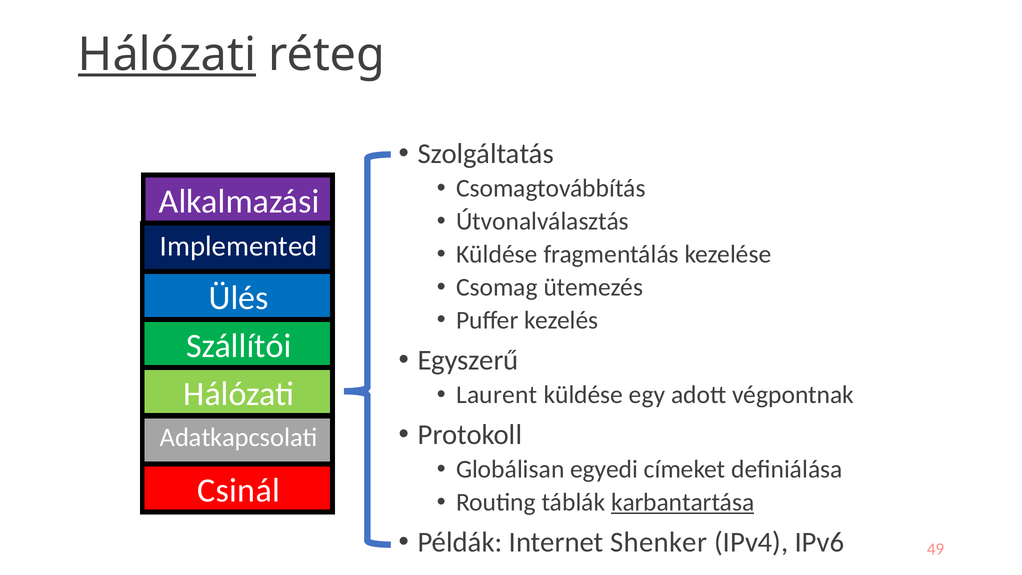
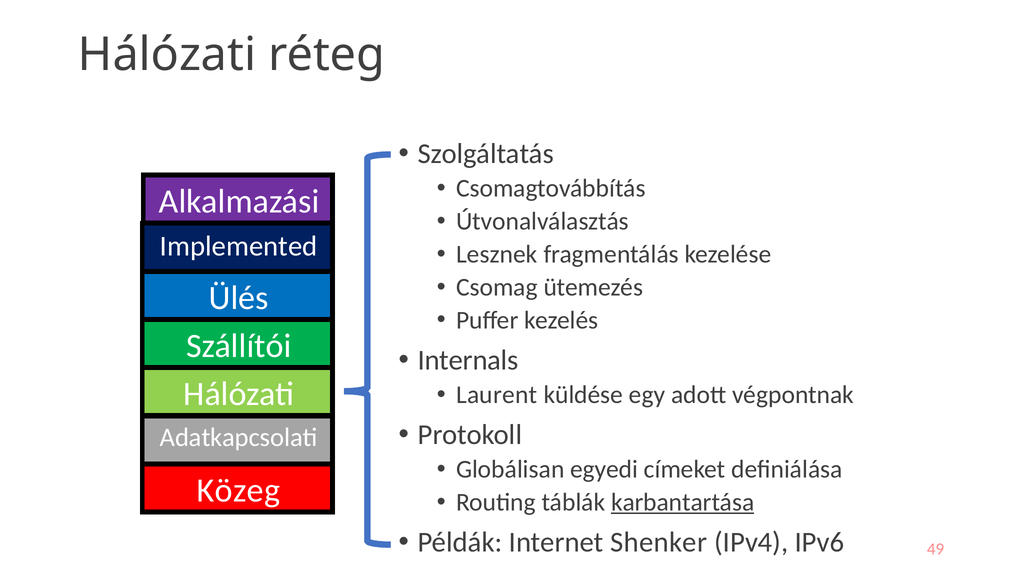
Hálózati underline: present -> none (167, 55)
Küldése: Küldése -> Lesznek (497, 254)
Egyszerű: Egyszerű -> Internals (468, 360)
Csinál: Csinál -> Közeg (239, 491)
